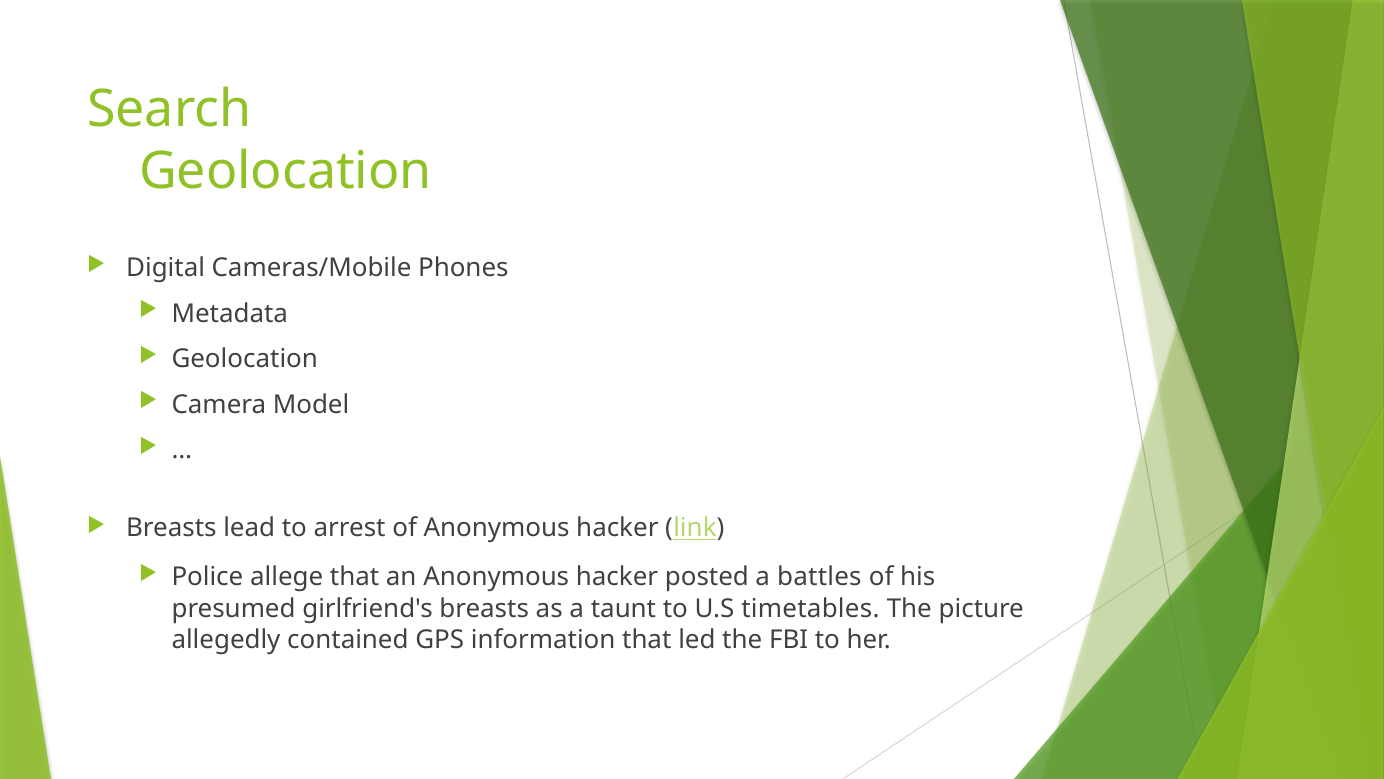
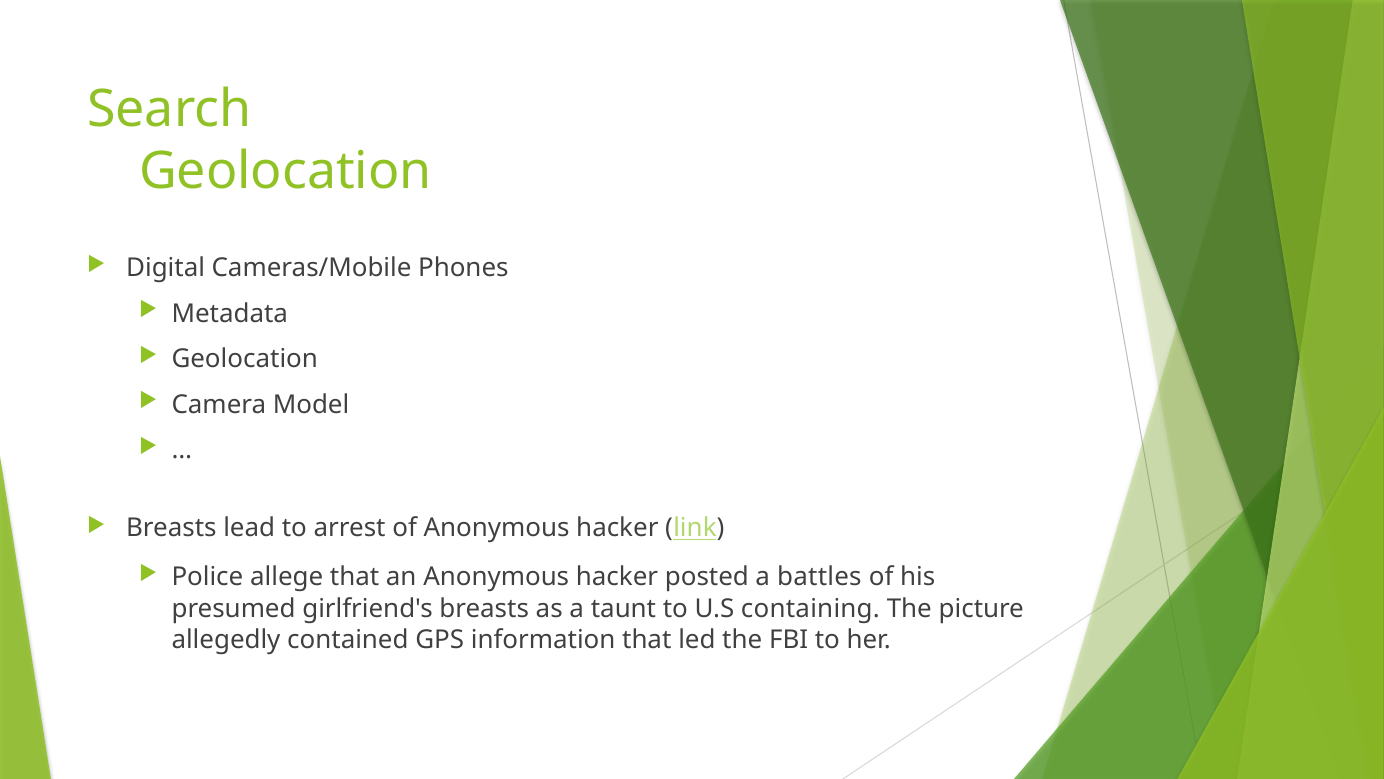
timetables: timetables -> containing (810, 608)
